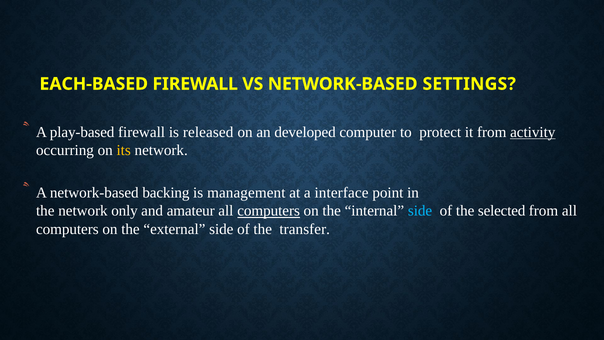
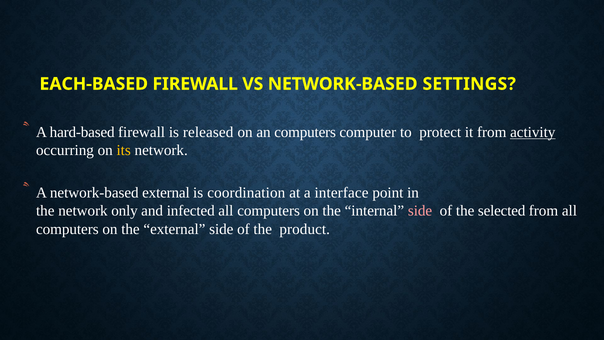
play-based: play-based -> hard-based (82, 132)
an developed: developed -> computers (305, 132)
network-based backing: backing -> external (166, 193)
management: management -> coordination (246, 193)
amateur: amateur -> infected (191, 211)
computers underline: present -> none (269, 211)
side colour: light blue -> pink (420, 211)
transfer: transfer -> product (305, 229)
